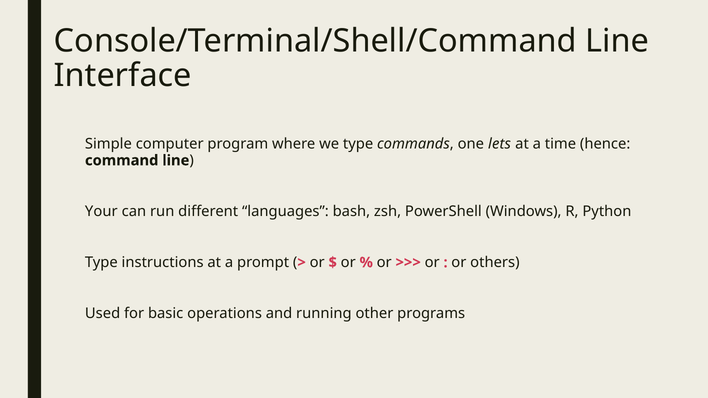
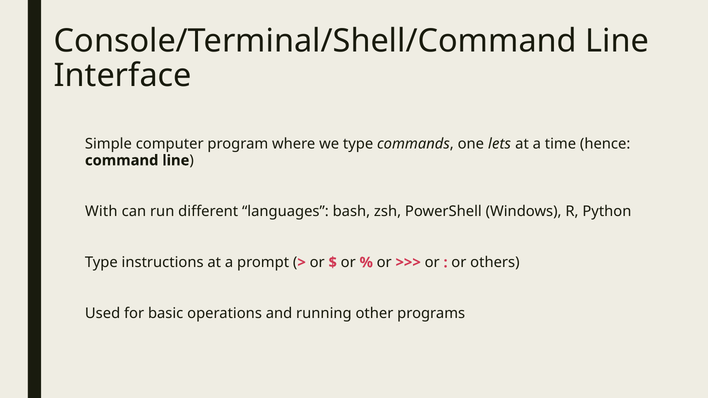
Your: Your -> With (101, 212)
